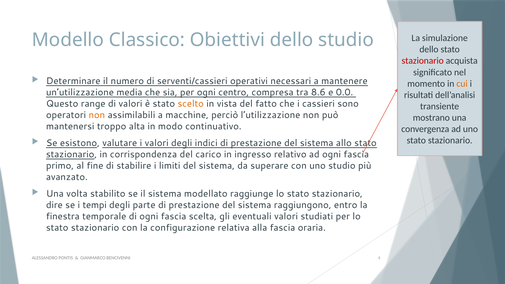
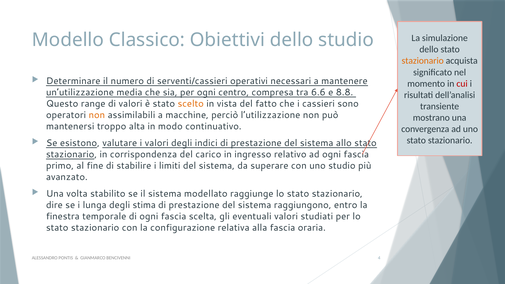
stazionario colour: red -> orange (423, 61)
cui colour: orange -> red (462, 84)
8.6: 8.6 -> 6.6 (318, 92)
0.0: 0.0 -> 8.8 (345, 92)
tempi: tempi -> lunga (95, 205)
parte: parte -> stima (144, 205)
